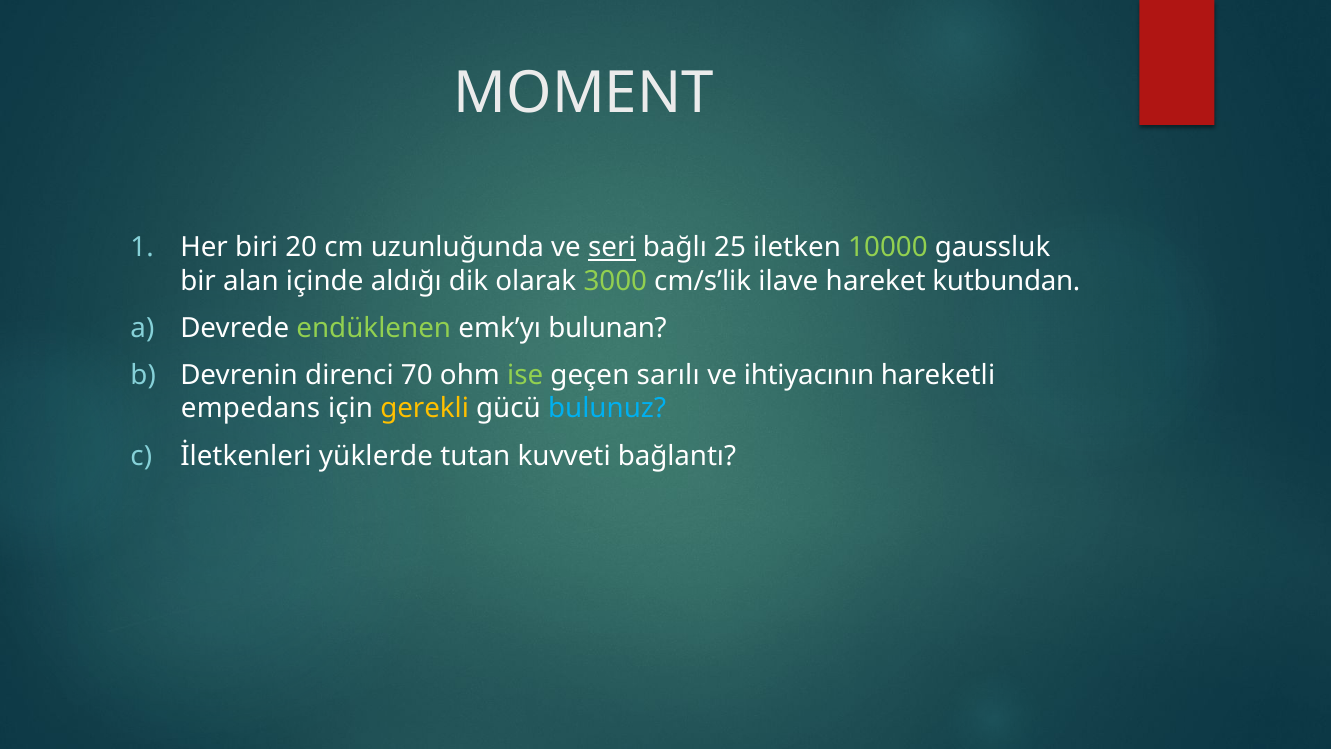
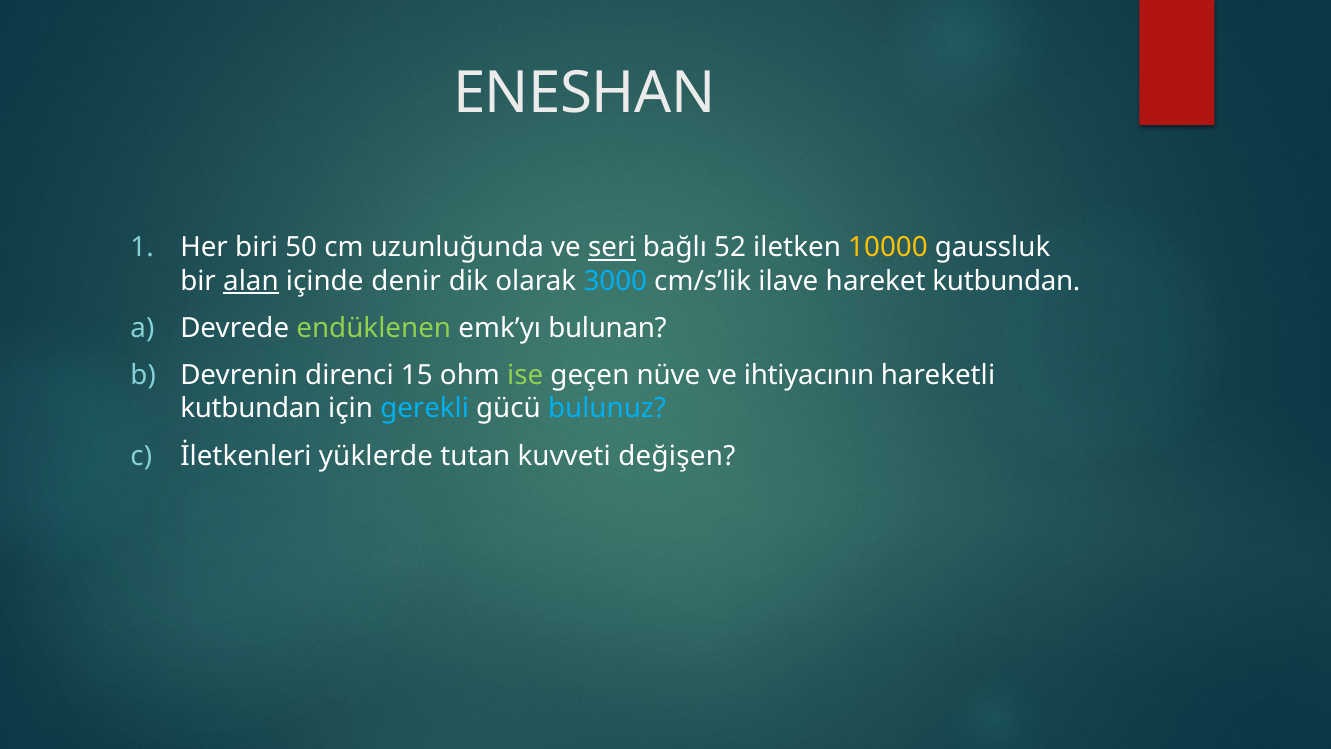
MOMENT: MOMENT -> ENESHAN (584, 93)
20: 20 -> 50 (301, 248)
25: 25 -> 52 (730, 248)
10000 colour: light green -> yellow (888, 248)
alan underline: none -> present (251, 281)
aldığı: aldığı -> denir (406, 281)
3000 colour: light green -> light blue (615, 281)
70: 70 -> 15 (417, 375)
sarılı: sarılı -> nüve (668, 375)
empedans: empedans -> kutbundan (251, 409)
gerekli colour: yellow -> light blue (425, 409)
bağlantı: bağlantı -> değişen (677, 456)
